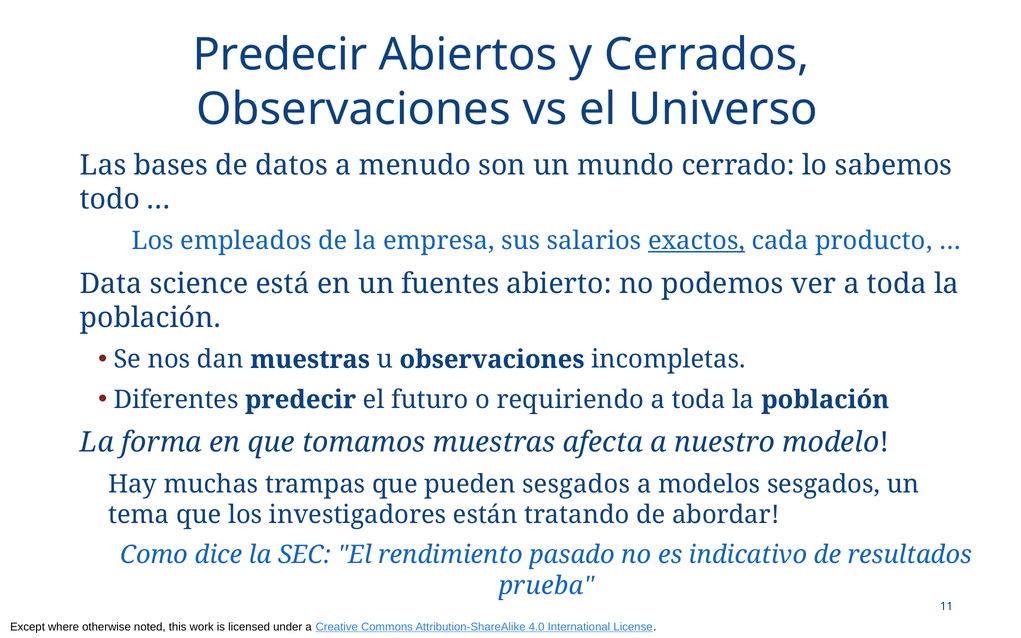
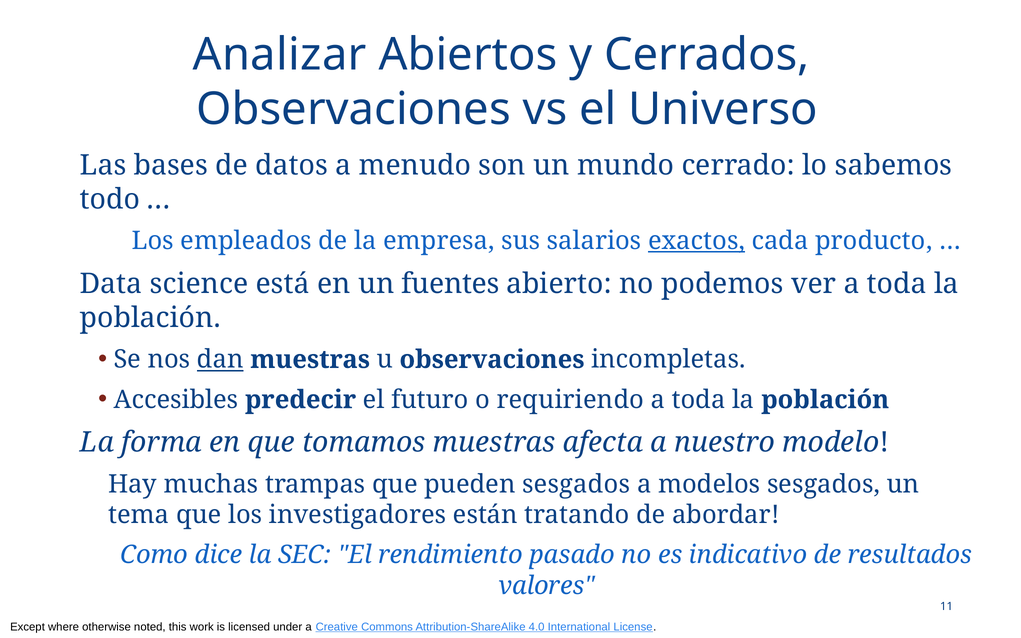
Predecir: Predecir -> Analizar (280, 55)
dan underline: none -> present (220, 360)
Diferentes: Diferentes -> Accesibles (176, 400)
prueba: prueba -> valores (547, 586)
